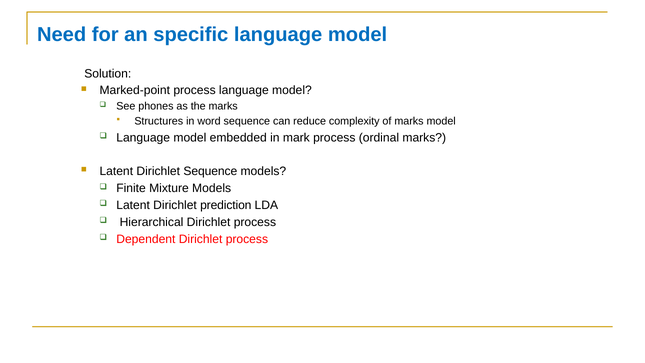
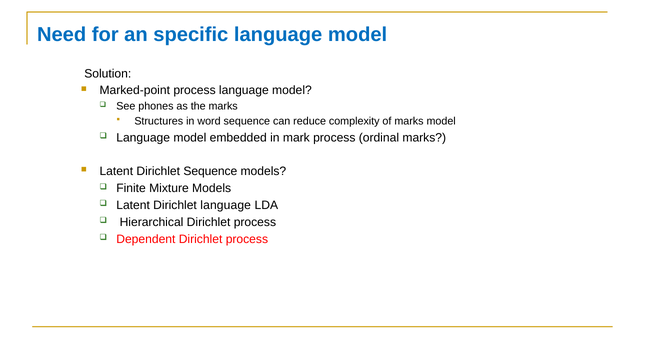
Dirichlet prediction: prediction -> language (226, 205)
